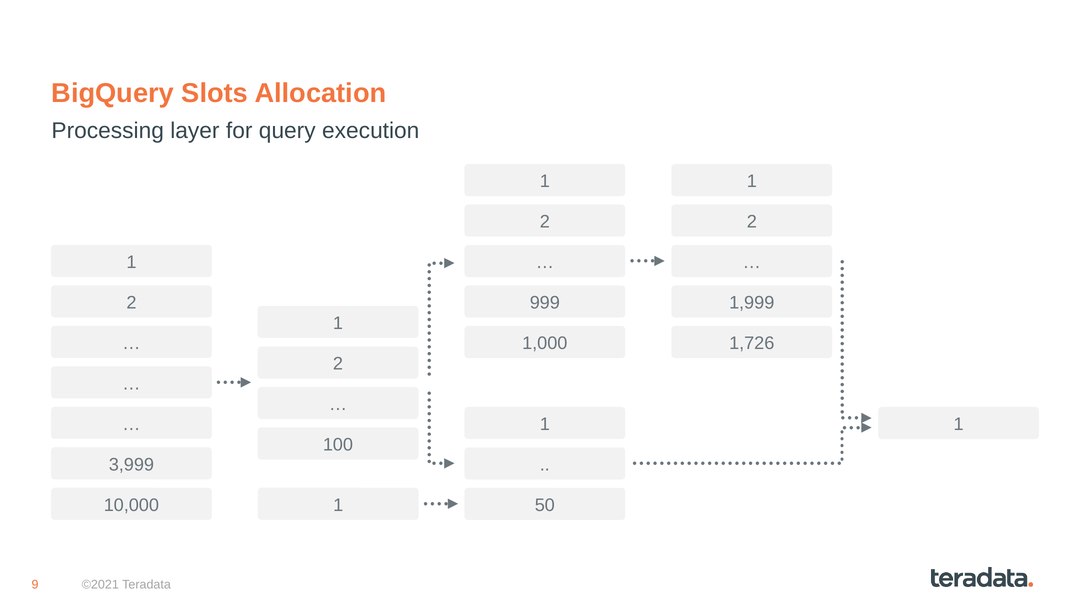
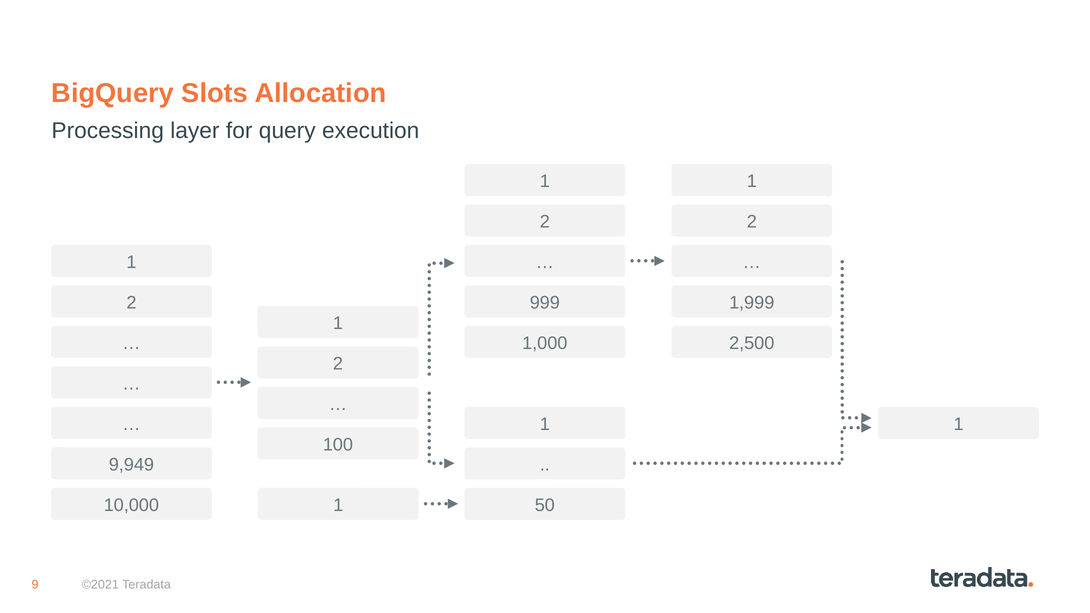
1,726: 1,726 -> 2,500 (752, 343)
3,999: 3,999 -> 9,949 (131, 465)
